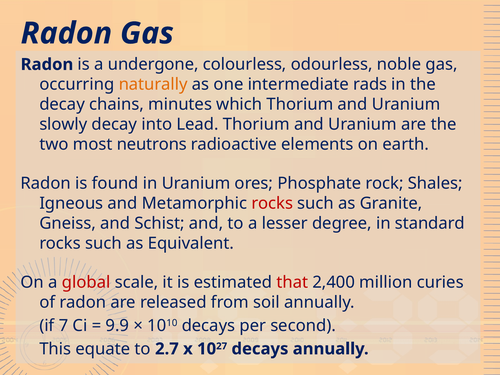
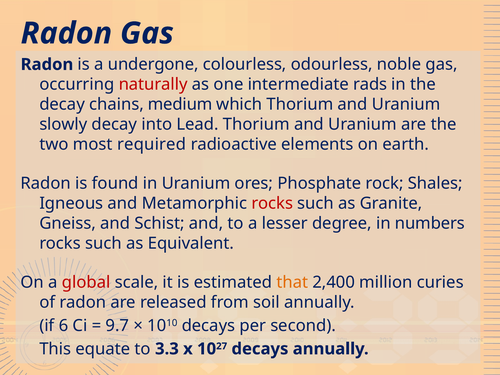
naturally colour: orange -> red (153, 84)
minutes: minutes -> medium (180, 104)
neutrons: neutrons -> required (152, 144)
standard: standard -> numbers (430, 223)
that colour: red -> orange (292, 282)
7: 7 -> 6 (63, 326)
9.9: 9.9 -> 9.7 (117, 326)
2.7: 2.7 -> 3.3 (167, 349)
